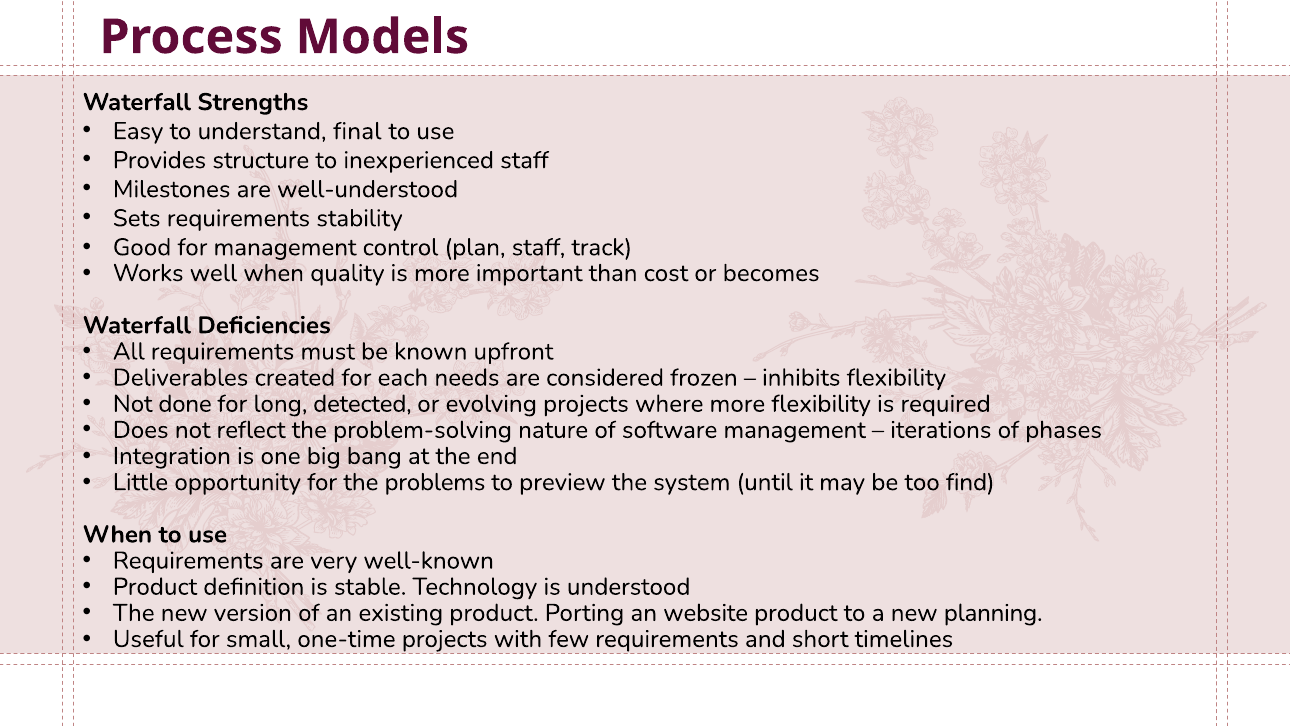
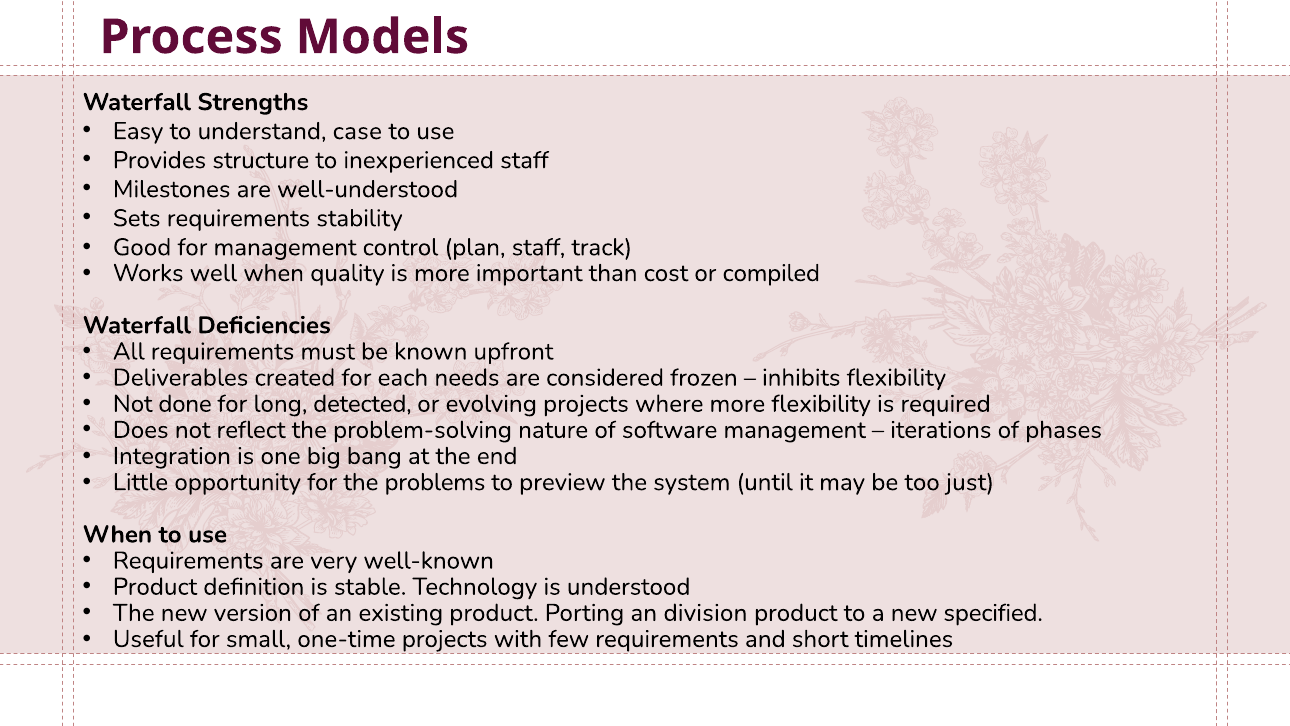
final: final -> case (357, 131)
becomes: becomes -> compiled (771, 273)
find: find -> just (970, 482)
website: website -> division (705, 613)
planning: planning -> specified (993, 613)
